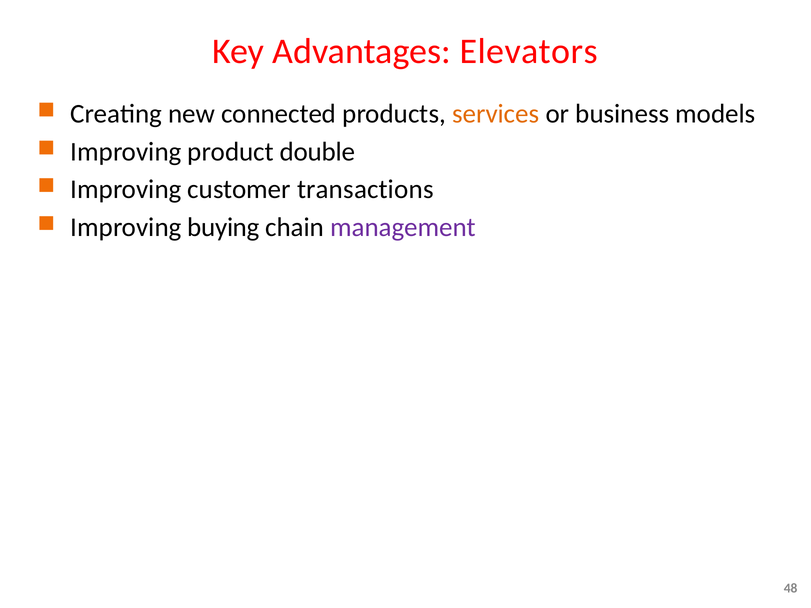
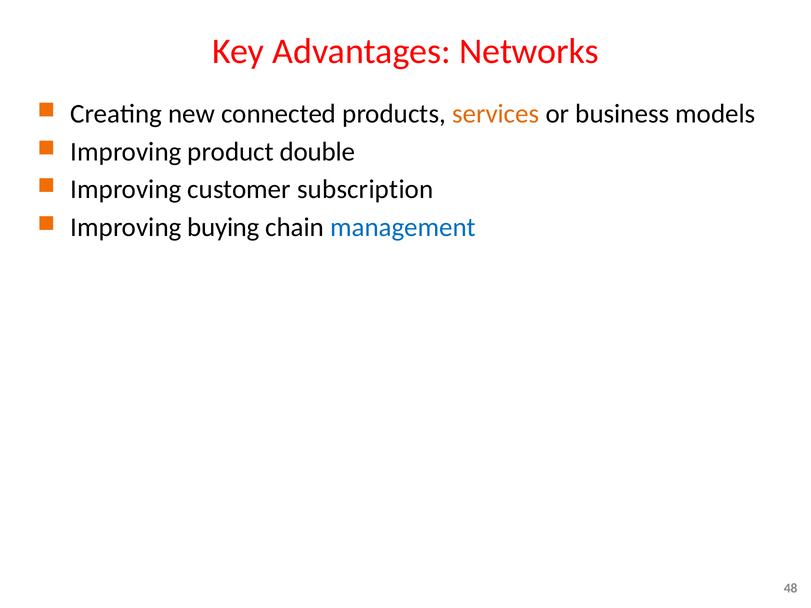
Elevators: Elevators -> Networks (529, 51)
transactions: transactions -> subscription (365, 190)
management colour: purple -> blue (403, 227)
